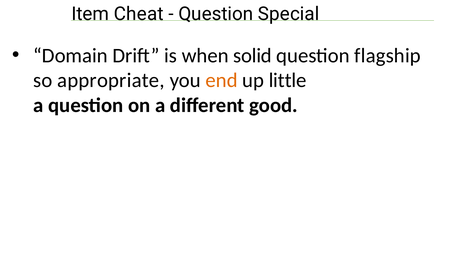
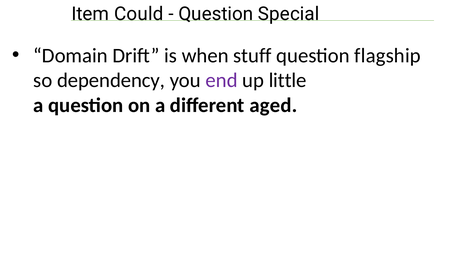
Cheat: Cheat -> Could (139, 14)
solid: solid -> stuff (252, 55)
appropriate: appropriate -> dependency (111, 80)
end colour: orange -> purple (222, 80)
good: good -> aged (273, 105)
